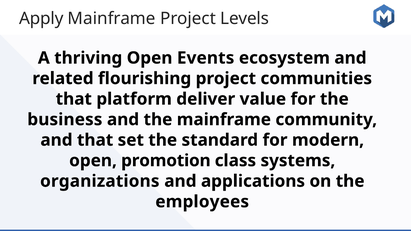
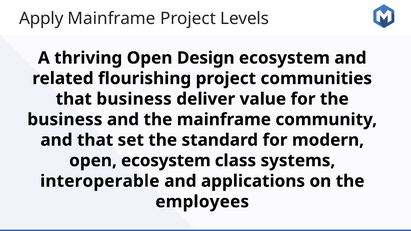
Events: Events -> Design (206, 58)
that platform: platform -> business (134, 99)
open promotion: promotion -> ecosystem (166, 161)
organizations: organizations -> interoperable (100, 181)
